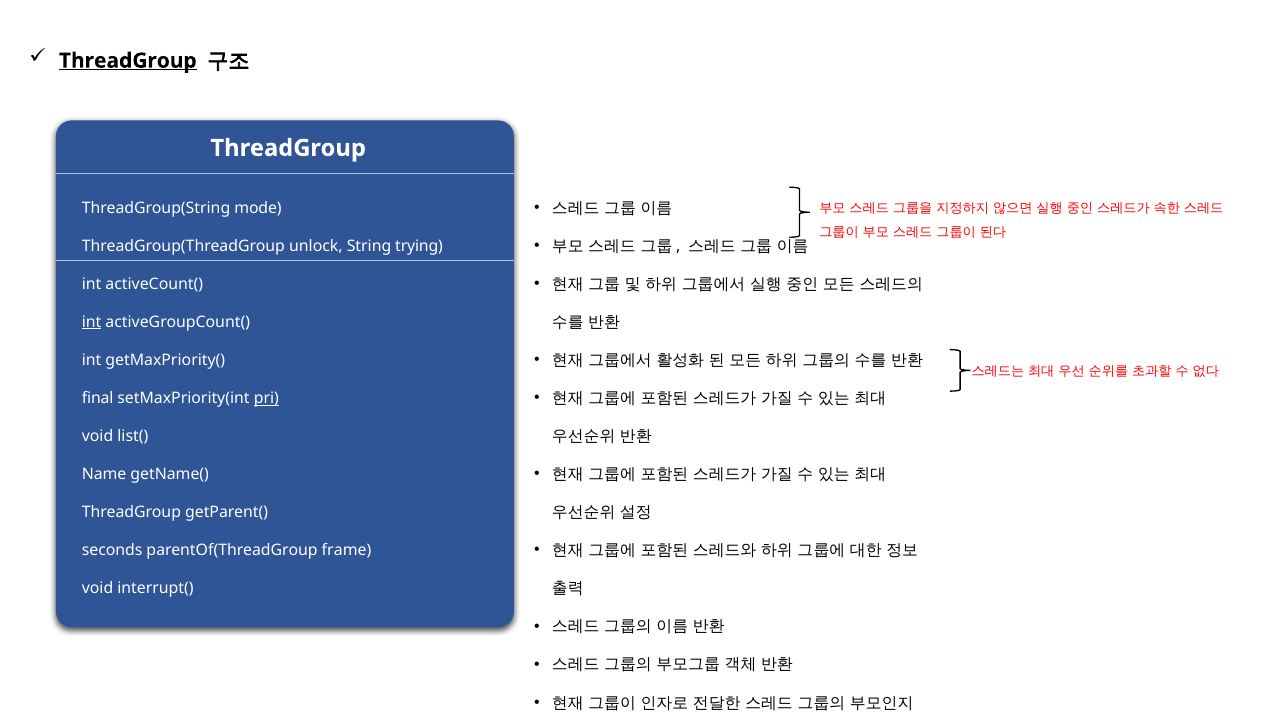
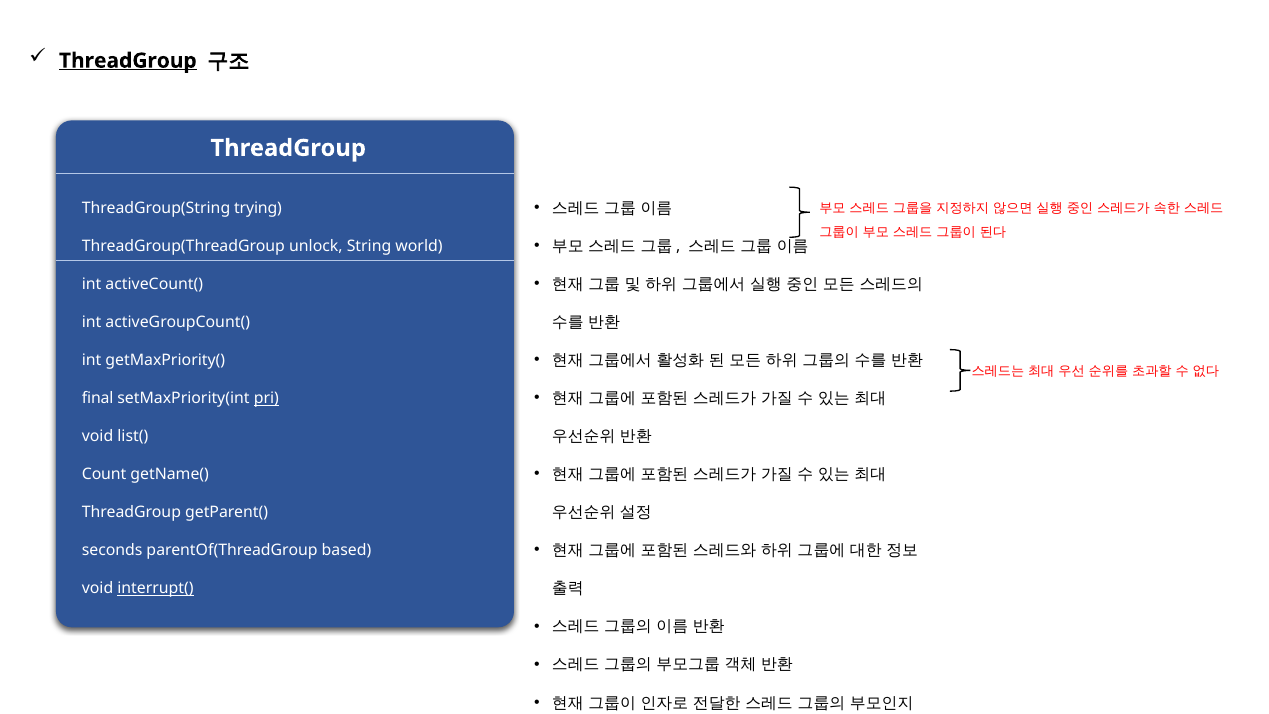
mode: mode -> trying (258, 208)
trying: trying -> world (419, 246)
int underline: present -> none (92, 322)
Name: Name -> Count (104, 474)
frame: frame -> based (347, 550)
interrupt( underline: none -> present (155, 588)
